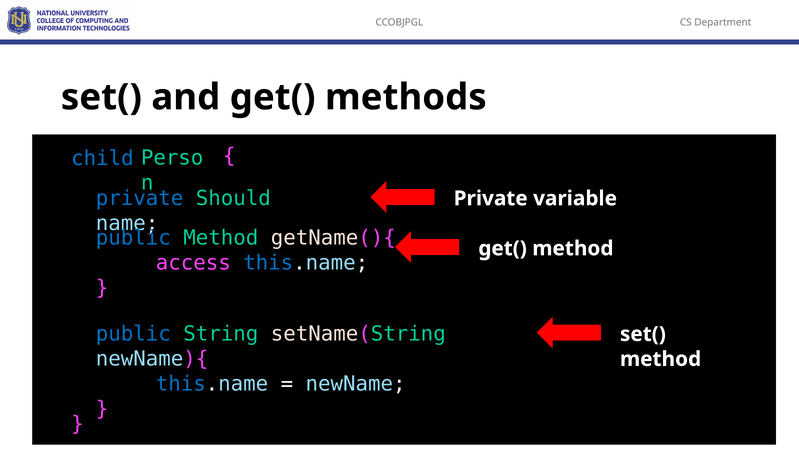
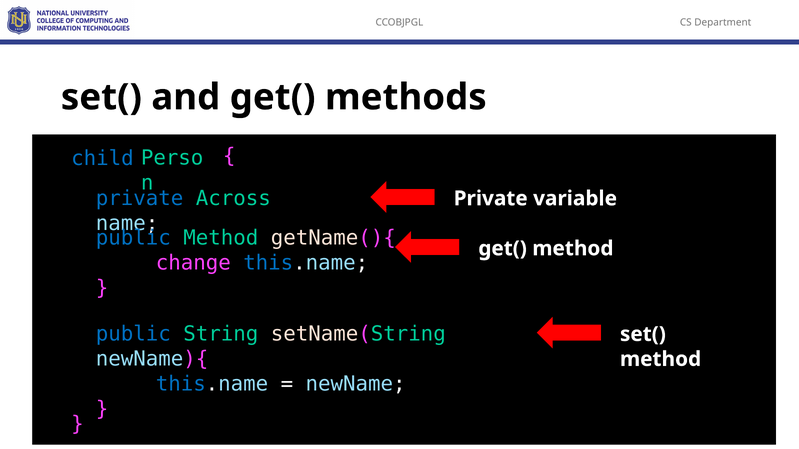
Should: Should -> Across (233, 199)
access: access -> change (193, 263)
